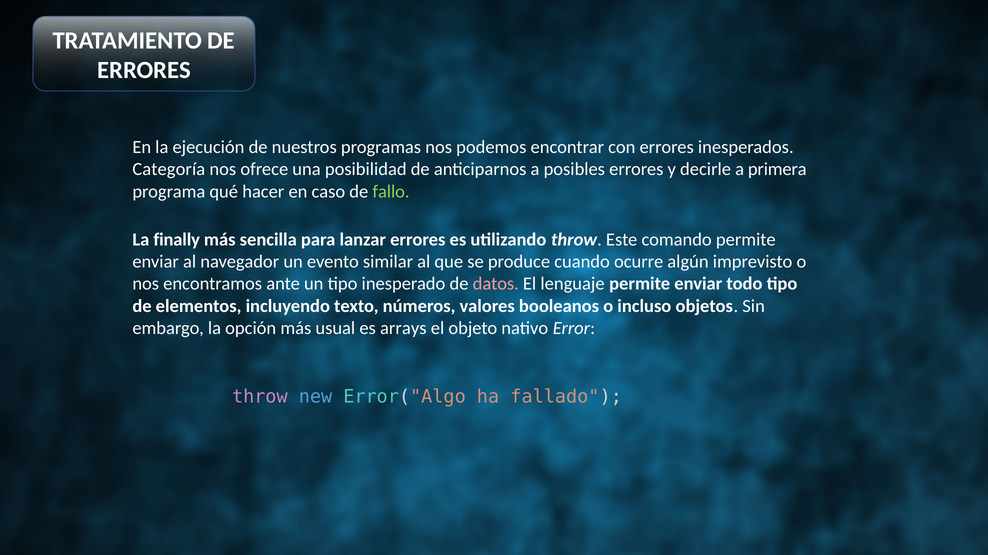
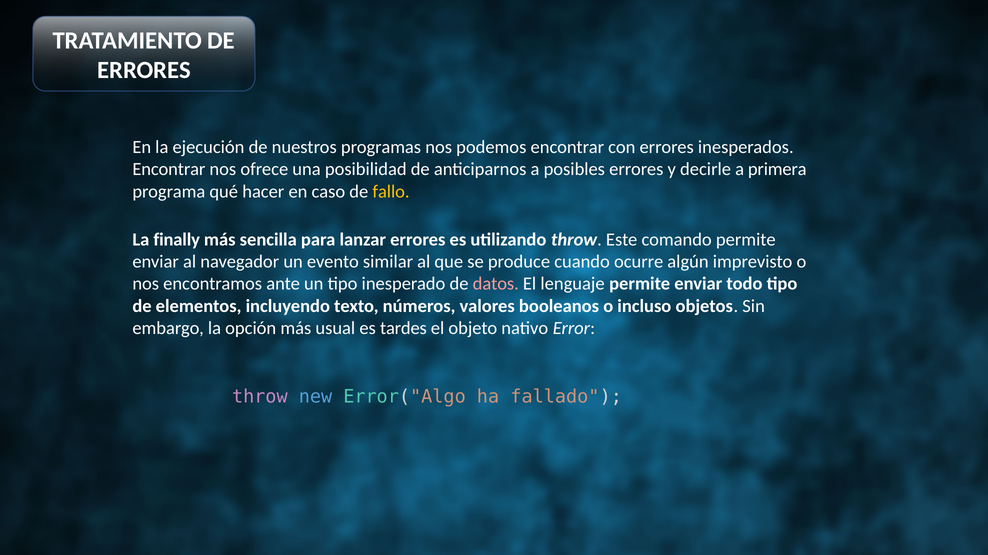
Categoría: Categoría -> Encontrar (169, 170)
fallo colour: light green -> yellow (391, 192)
arrays: arrays -> tardes (403, 329)
